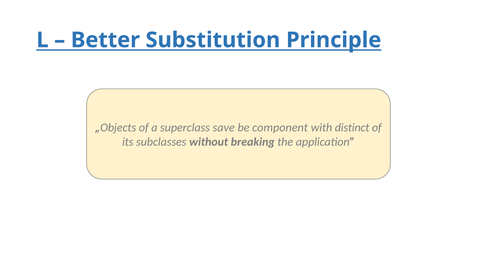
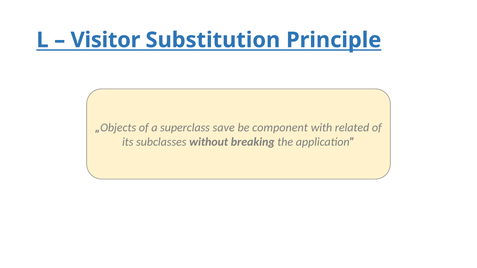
Better: Better -> Visitor (105, 40)
distinct: distinct -> related (352, 128)
